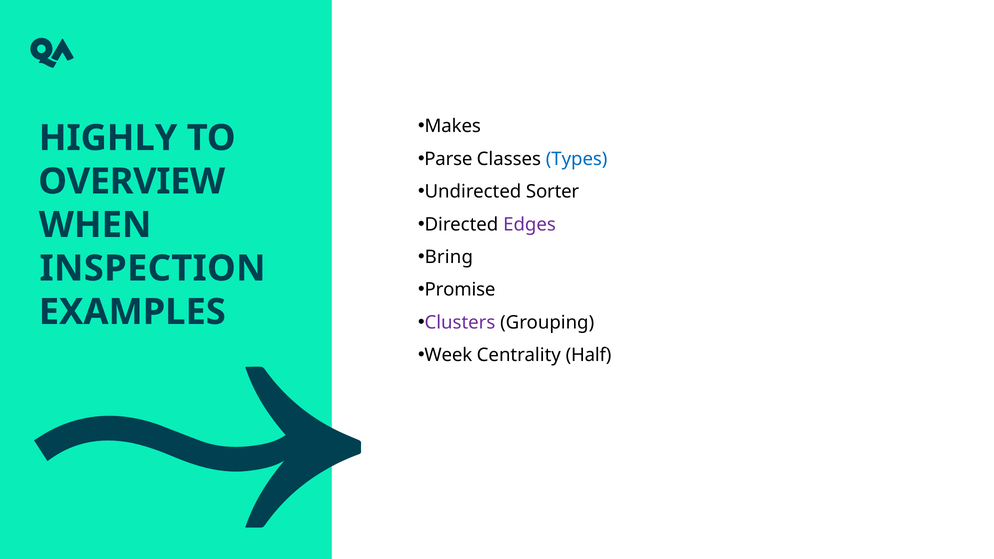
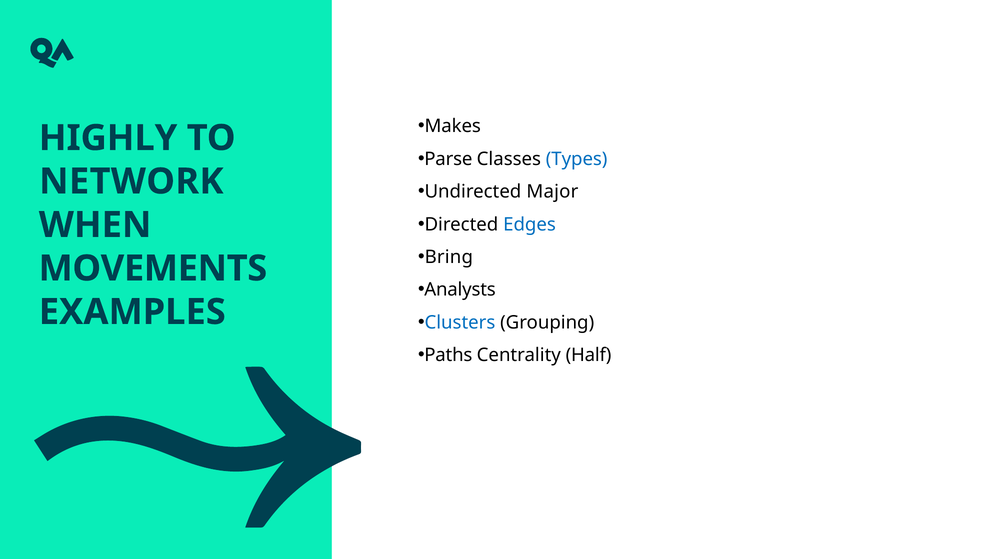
OVERVIEW: OVERVIEW -> NETWORK (131, 182)
Sorter: Sorter -> Major (552, 192)
Edges colour: purple -> blue (530, 224)
INSPECTION: INSPECTION -> MOVEMENTS (153, 269)
Promise: Promise -> Analysts (460, 290)
Clusters colour: purple -> blue (460, 323)
Week: Week -> Paths (448, 355)
